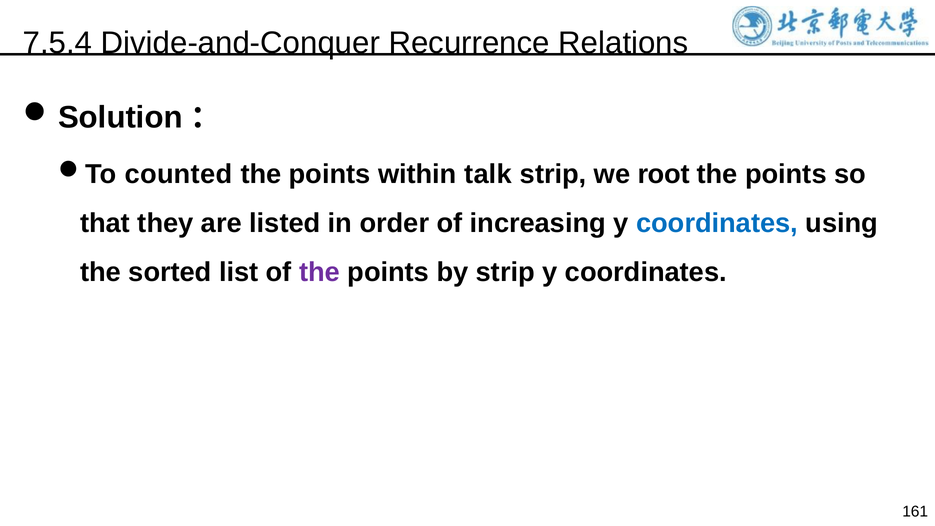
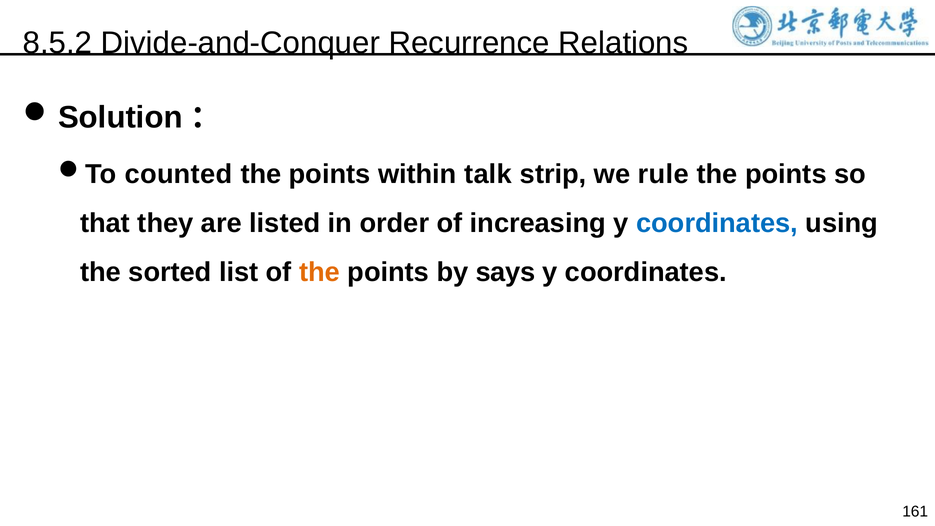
7.5.4: 7.5.4 -> 8.5.2 (58, 43)
root: root -> rule (663, 174)
the colour: purple -> orange (320, 272)
by strip: strip -> says (505, 272)
